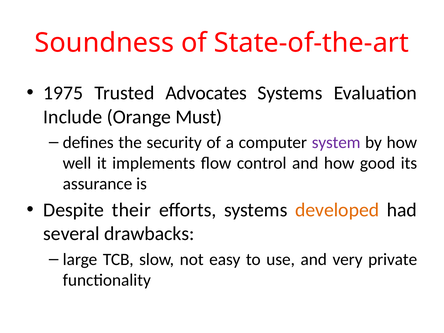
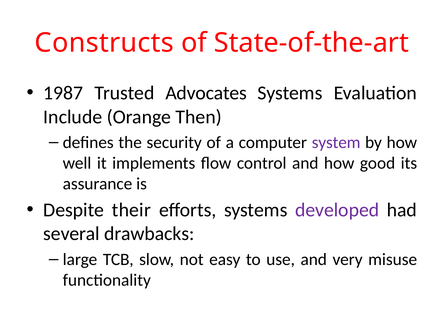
Soundness: Soundness -> Constructs (104, 43)
1975: 1975 -> 1987 (63, 93)
Must: Must -> Then (199, 117)
developed colour: orange -> purple (337, 210)
private: private -> misuse (393, 259)
